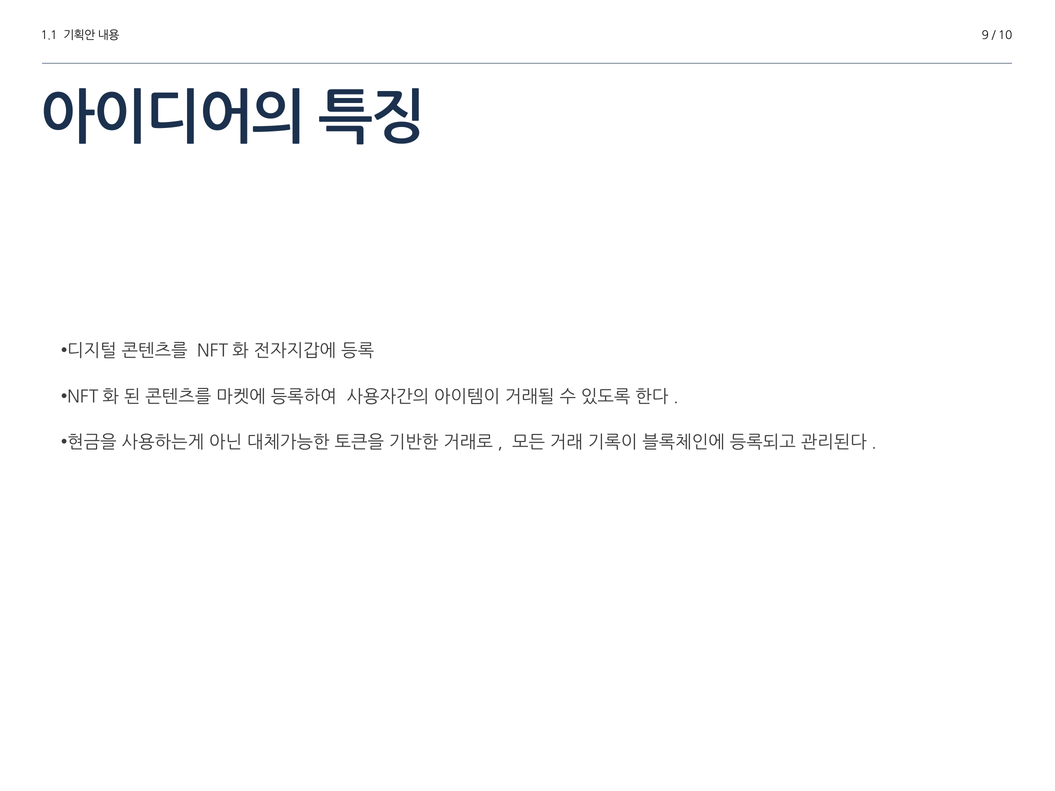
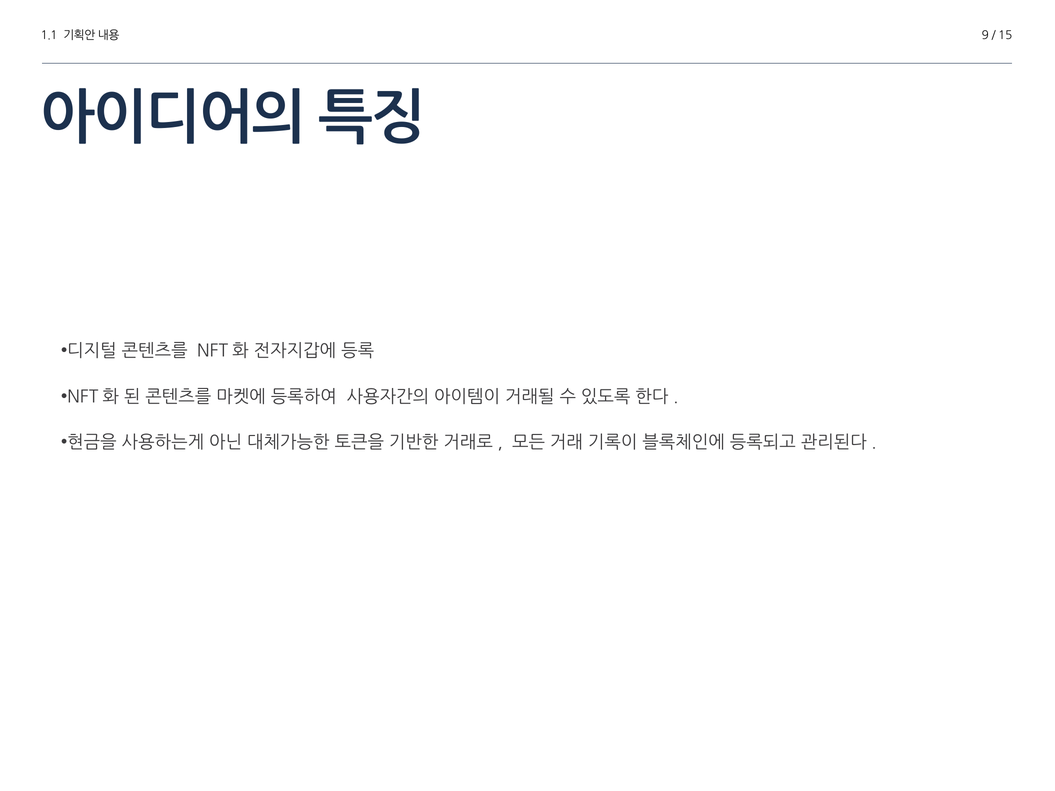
10: 10 -> 15 (1005, 36)
